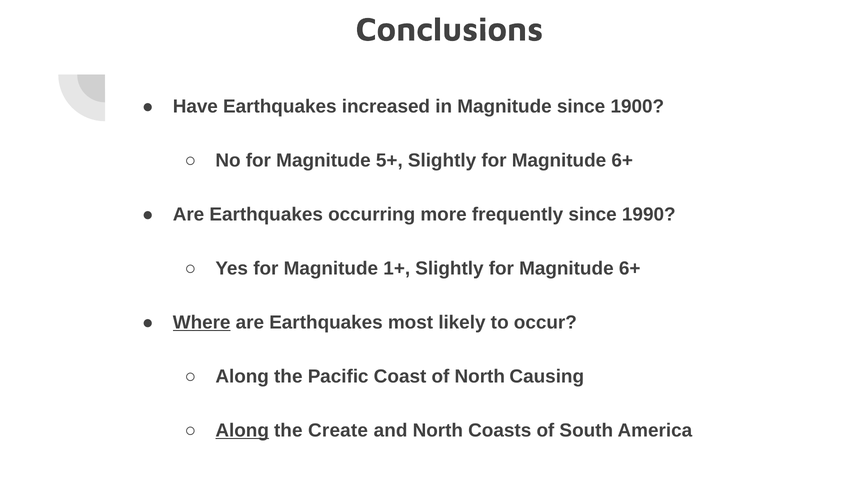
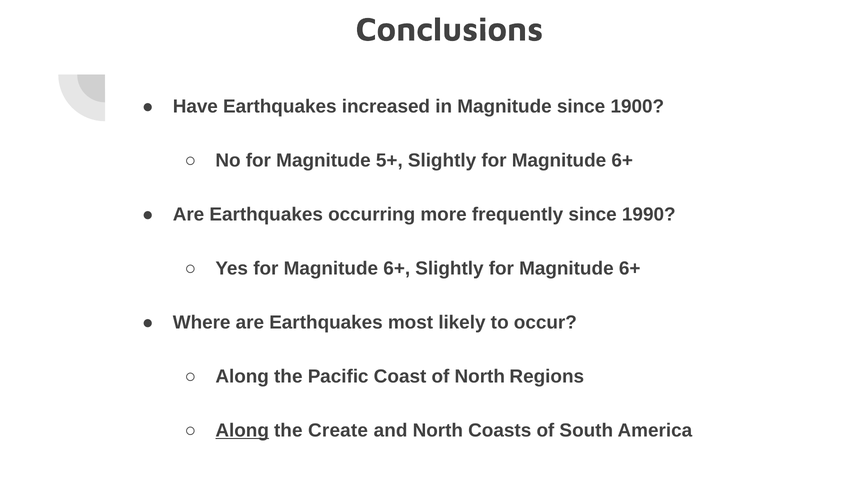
Yes for Magnitude 1+: 1+ -> 6+ (397, 268)
Where underline: present -> none (202, 322)
Causing: Causing -> Regions (547, 376)
